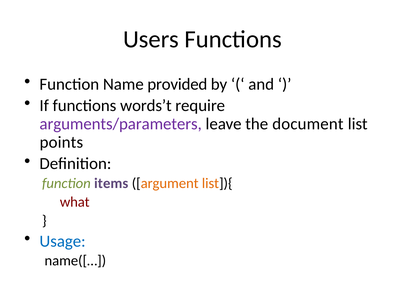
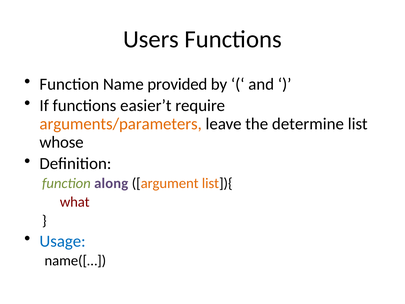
words’t: words’t -> easier’t (146, 106)
arguments/parameters colour: purple -> orange (121, 124)
document: document -> determine (308, 124)
points: points -> whose (62, 142)
items: items -> along (111, 183)
